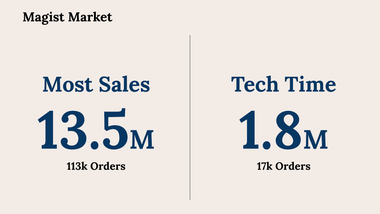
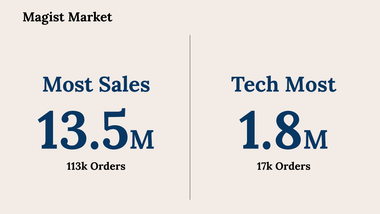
Tech Time: Time -> Most (310, 85)
